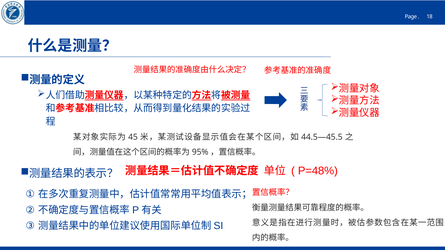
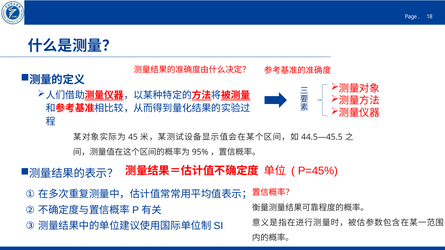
P=48%: P=48% -> P=45% (318, 171)
